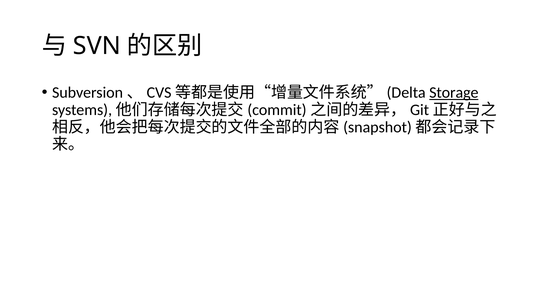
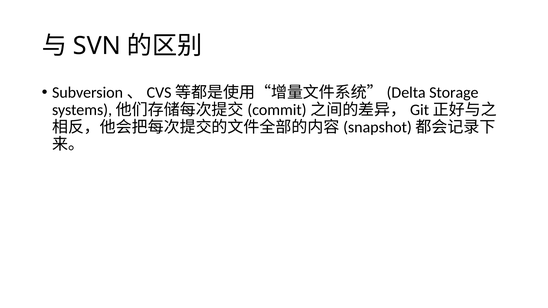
Storage underline: present -> none (454, 93)
